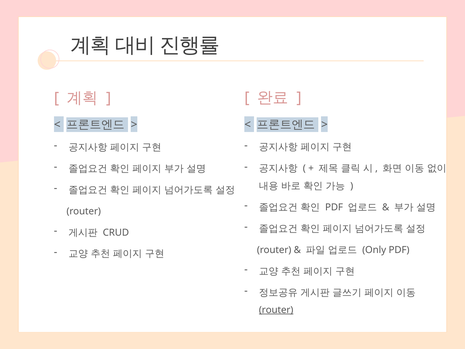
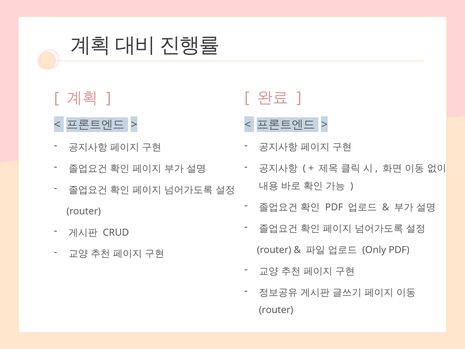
router underline: present -> none (276, 310)
